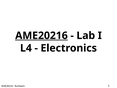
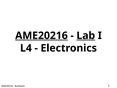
Lab underline: none -> present (86, 35)
